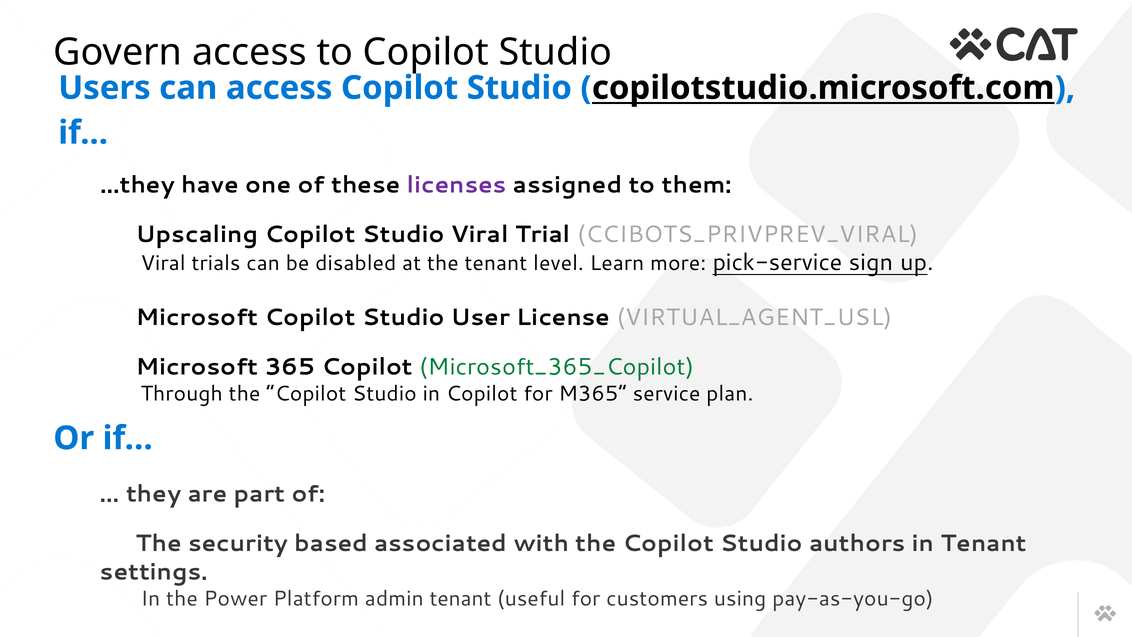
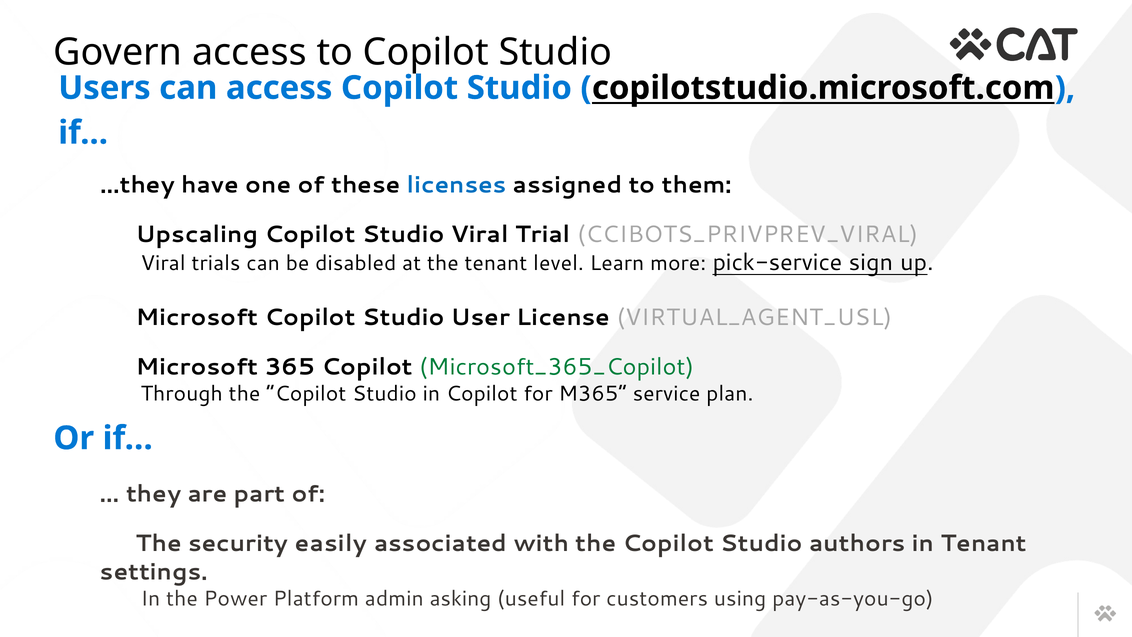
licenses colour: purple -> blue (457, 185)
based: based -> easily (331, 543)
admin tenant: tenant -> asking (460, 598)
